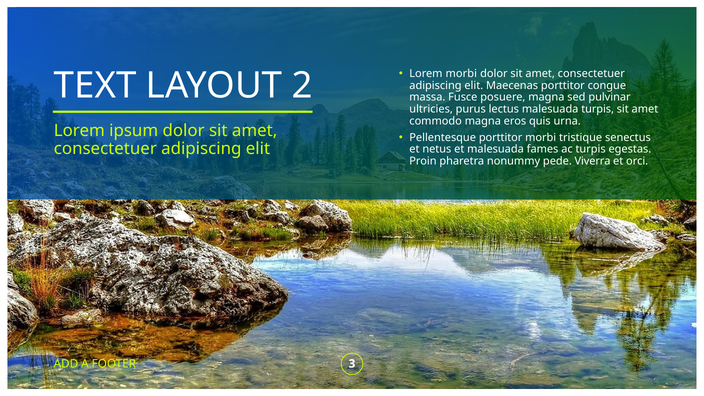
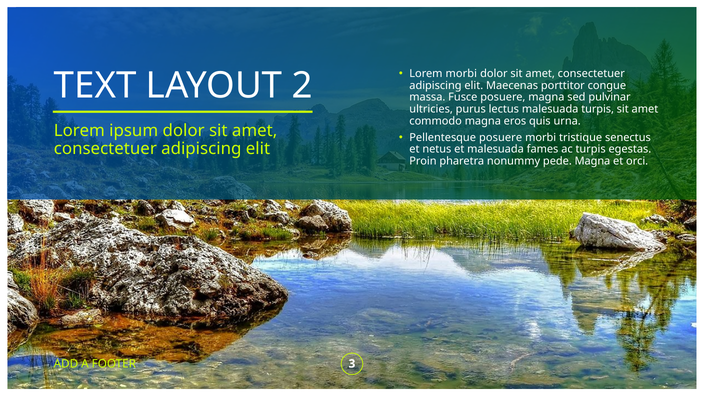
Pellentesque porttitor: porttitor -> posuere (501, 137)
pede Viverra: Viverra -> Magna (593, 161)
